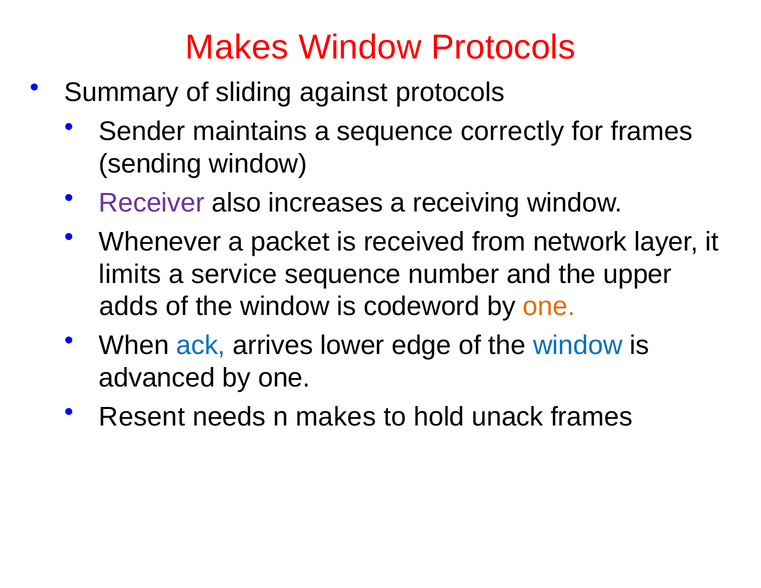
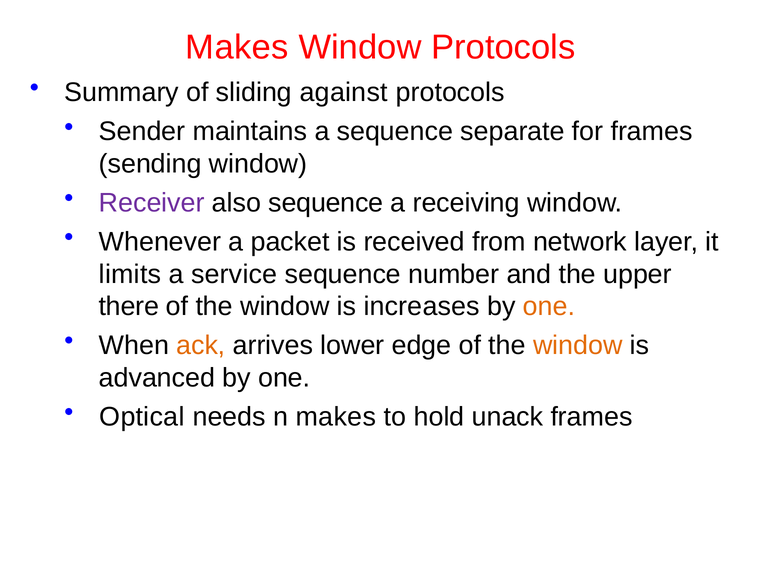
correctly: correctly -> separate (513, 131)
also increases: increases -> sequence (326, 203)
adds: adds -> there (129, 306)
codeword: codeword -> increases (422, 306)
ack colour: blue -> orange (201, 345)
window colour: blue -> orange (578, 345)
Resent: Resent -> Optical (142, 417)
